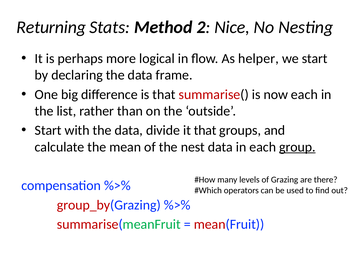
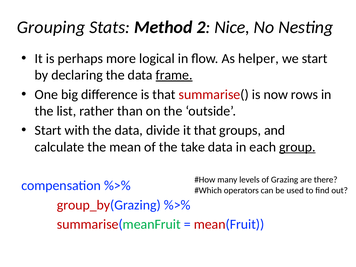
Returning: Returning -> Grouping (51, 27)
frame underline: none -> present (174, 75)
now each: each -> rows (305, 94)
nest: nest -> take (193, 147)
